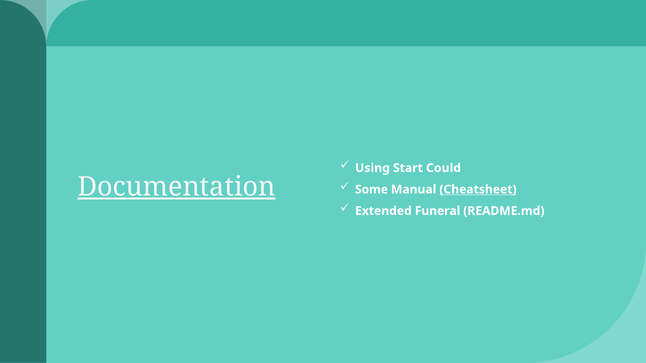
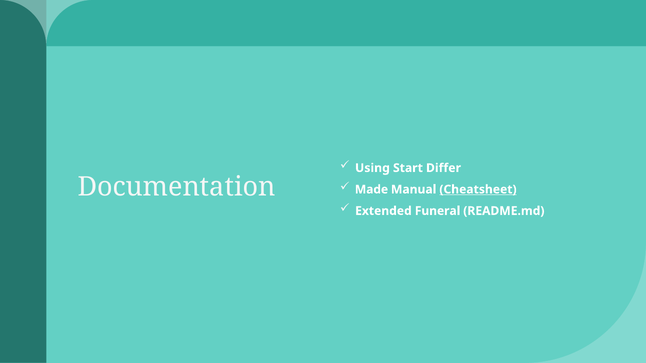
Could: Could -> Differ (444, 168)
Documentation underline: present -> none (177, 187)
Some: Some -> Made (371, 190)
